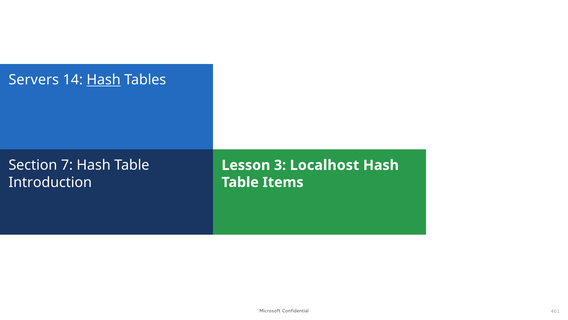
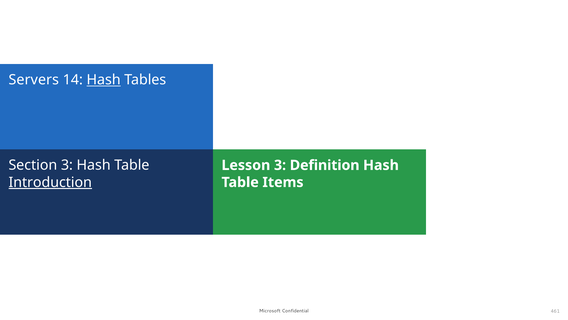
Section 7: 7 -> 3 (67, 165)
Localhost: Localhost -> Definition (325, 165)
Introduction underline: none -> present (50, 182)
